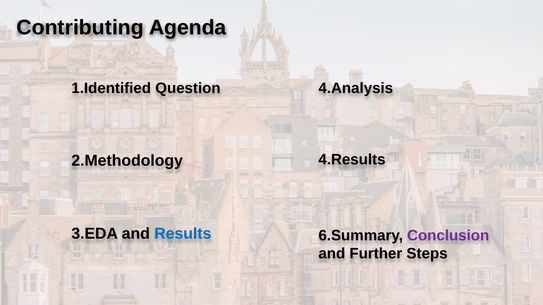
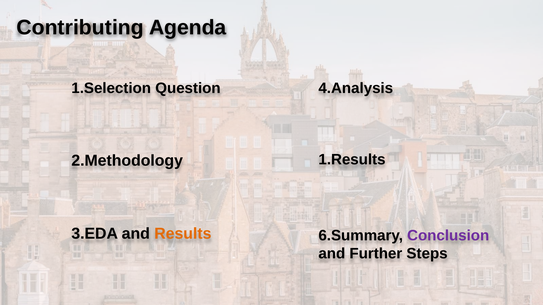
1.Identified: 1.Identified -> 1.Selection (111, 88)
4.Results: 4.Results -> 1.Results (352, 160)
Results colour: blue -> orange (183, 234)
